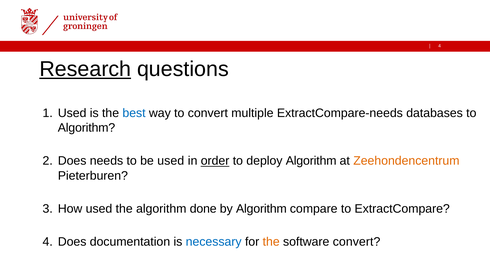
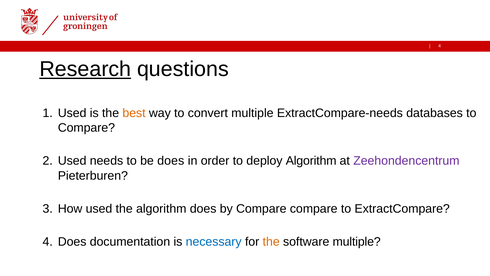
best colour: blue -> orange (134, 113)
Algorithm: Algorithm -> Compare (86, 128)
Does: Does -> Used (72, 161)
be used: used -> does (171, 161)
order underline: present -> none (215, 161)
Zeehondencentrum colour: orange -> purple (406, 161)
algorithm done: done -> does (203, 208)
by Algorithm: Algorithm -> Compare (261, 208)
software convert: convert -> multiple (357, 242)
